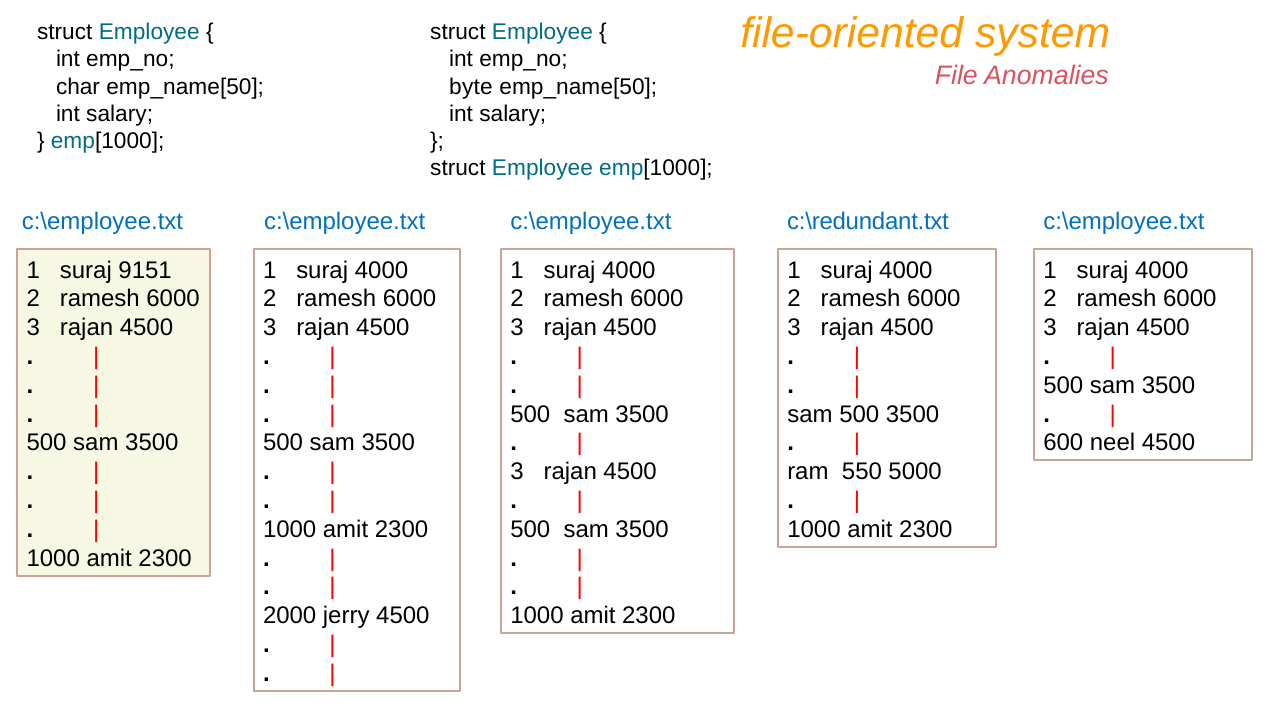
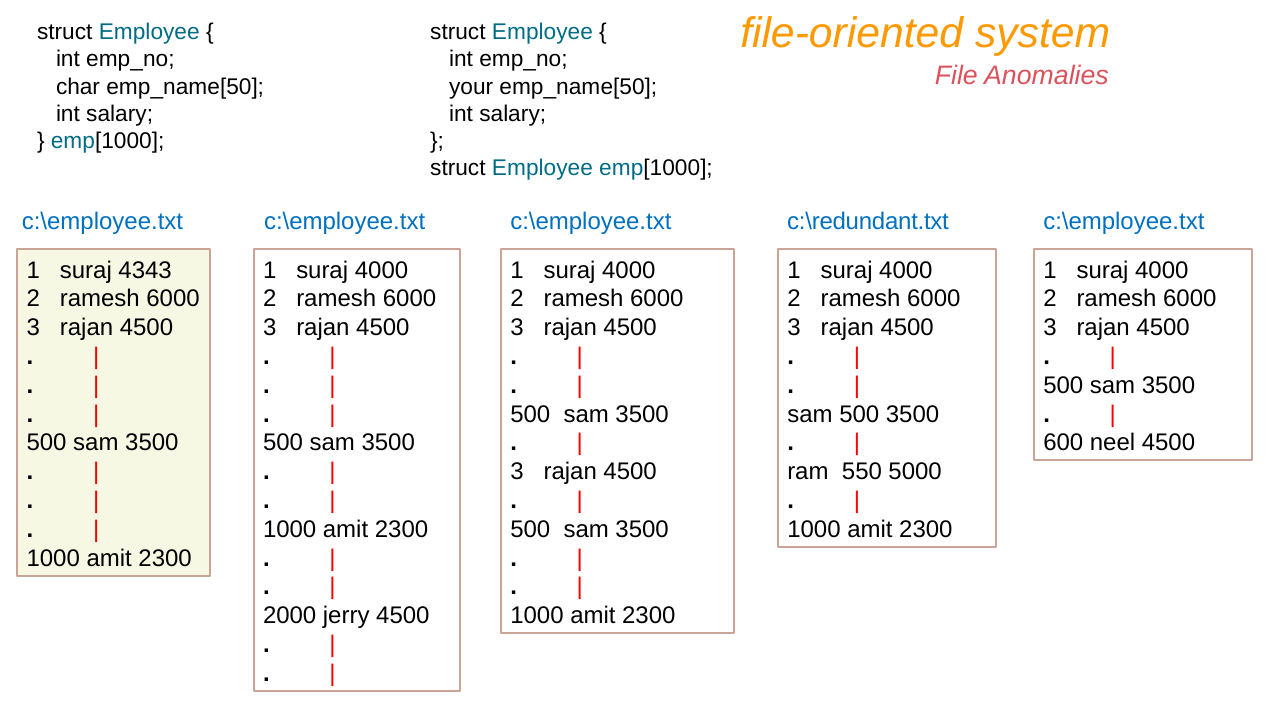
byte: byte -> your (471, 87)
9151: 9151 -> 4343 (145, 270)
